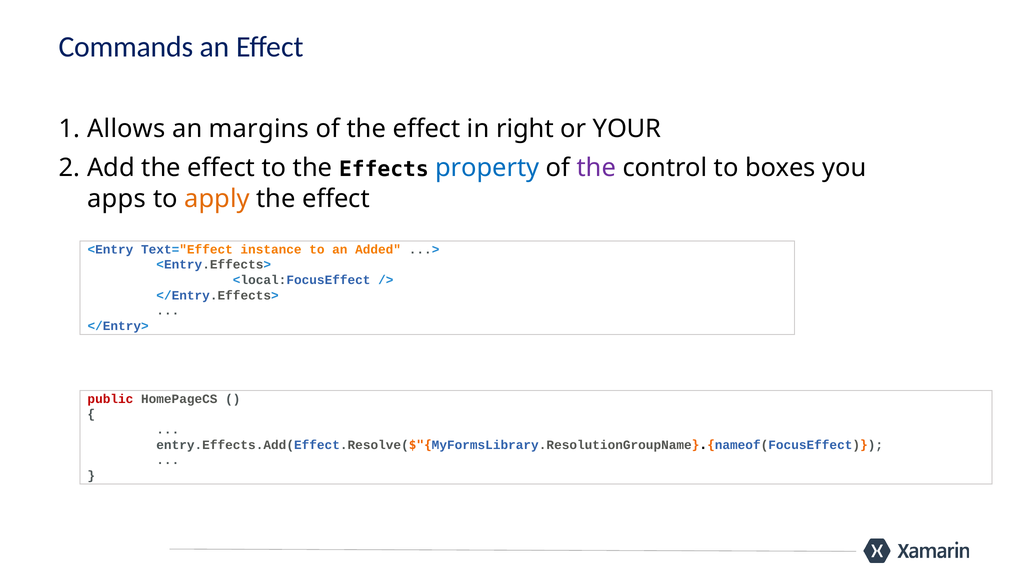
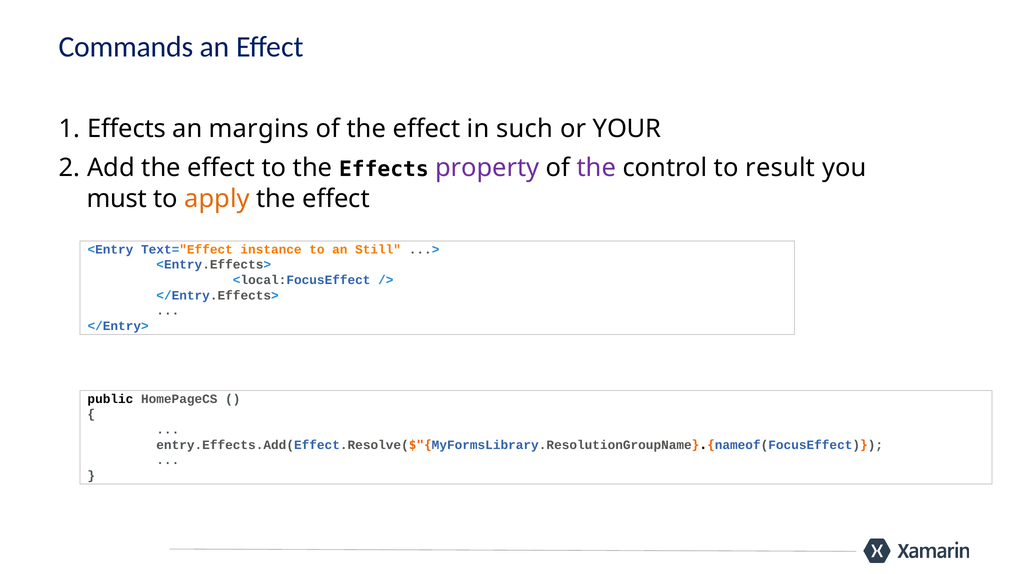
Allows: Allows -> Effects (127, 129)
right: right -> such (525, 129)
property colour: blue -> purple (487, 168)
boxes: boxes -> result (780, 168)
apps: apps -> must (117, 199)
Added: Added -> Still (378, 249)
public colour: red -> black (110, 399)
